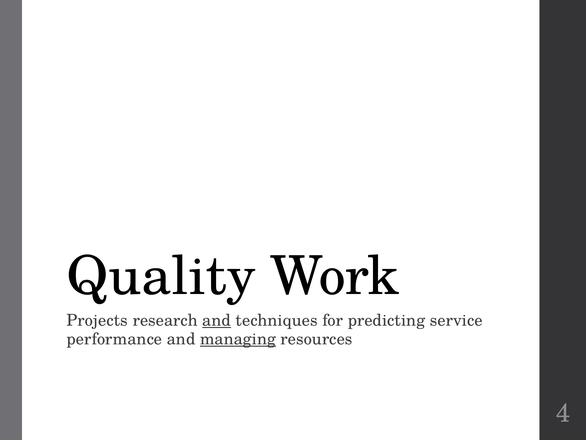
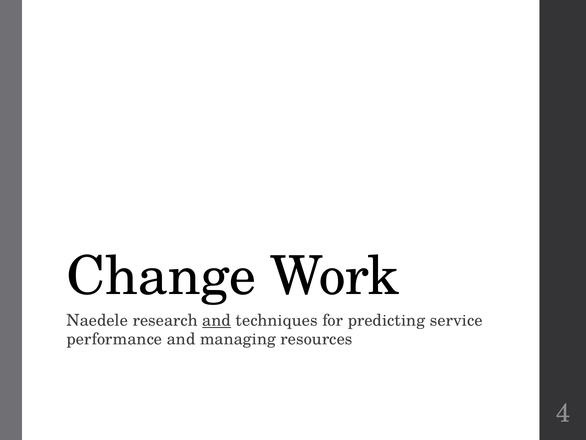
Quality: Quality -> Change (161, 276)
Projects: Projects -> Naedele (97, 320)
managing underline: present -> none (238, 339)
